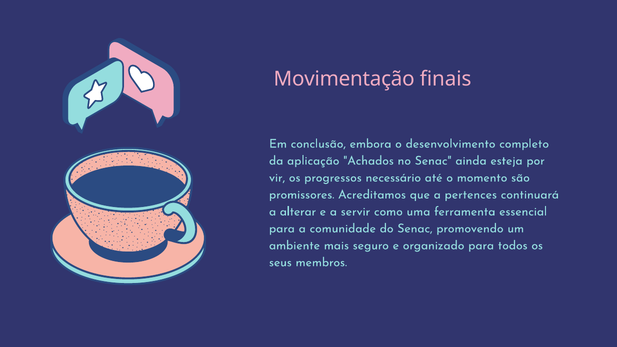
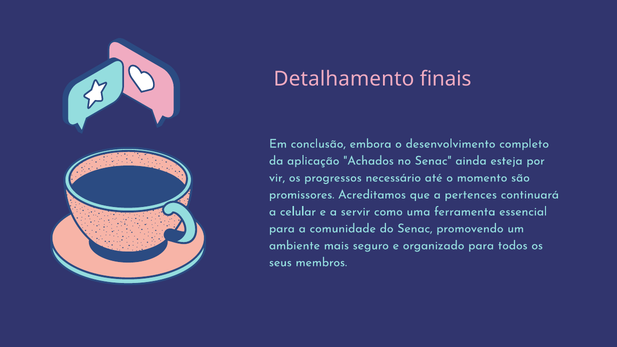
Movimentação: Movimentação -> Detalhamento (344, 79)
alterar: alterar -> celular (298, 211)
